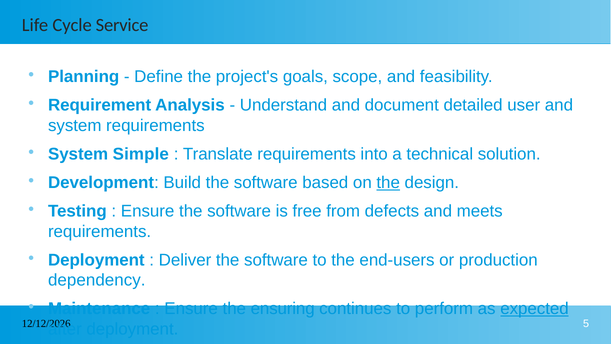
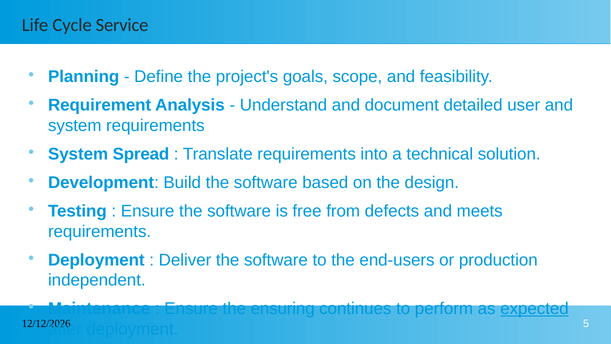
Simple: Simple -> Spread (141, 154)
the underline: present -> none (388, 183)
dependency: dependency -> independent (97, 280)
